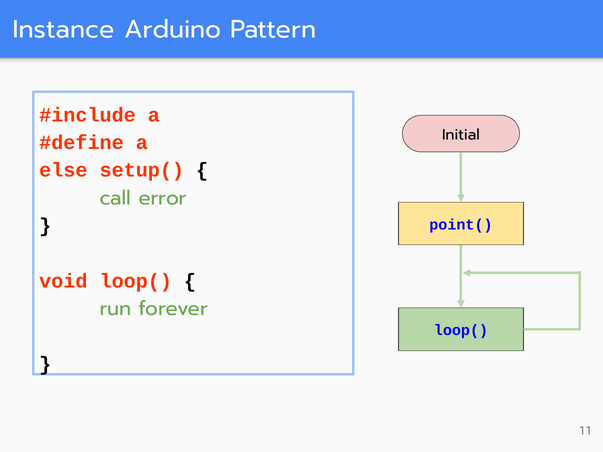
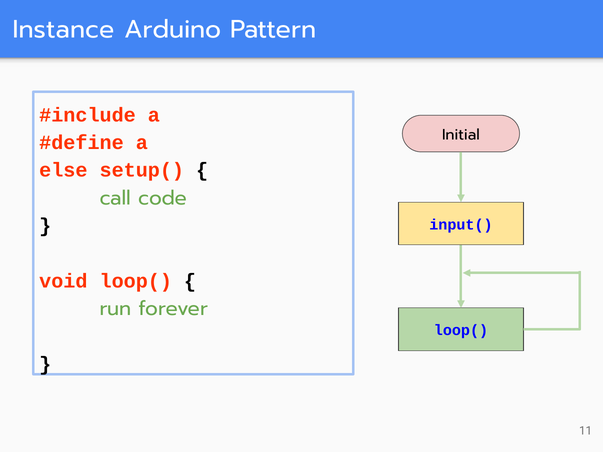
error: error -> code (163, 198)
point(: point( -> input( (461, 225)
